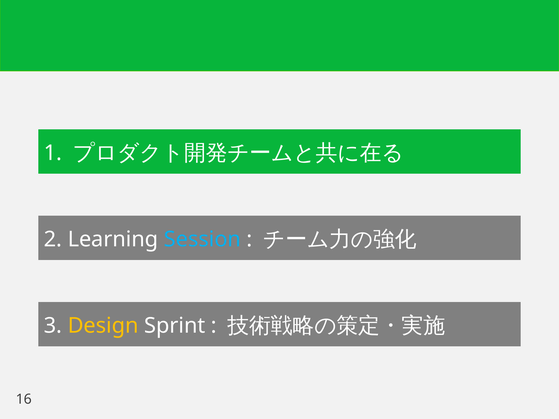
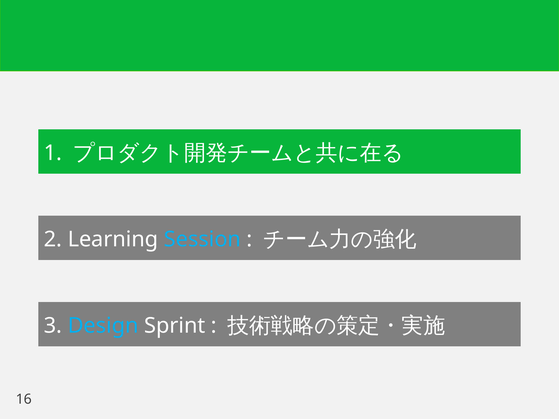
Design colour: yellow -> light blue (103, 326)
